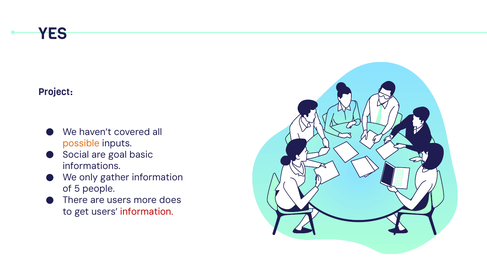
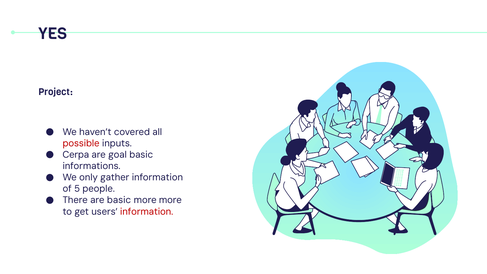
possible colour: orange -> red (81, 143)
Social: Social -> Cerpa (76, 155)
are users: users -> basic (119, 200)
more does: does -> more (170, 200)
